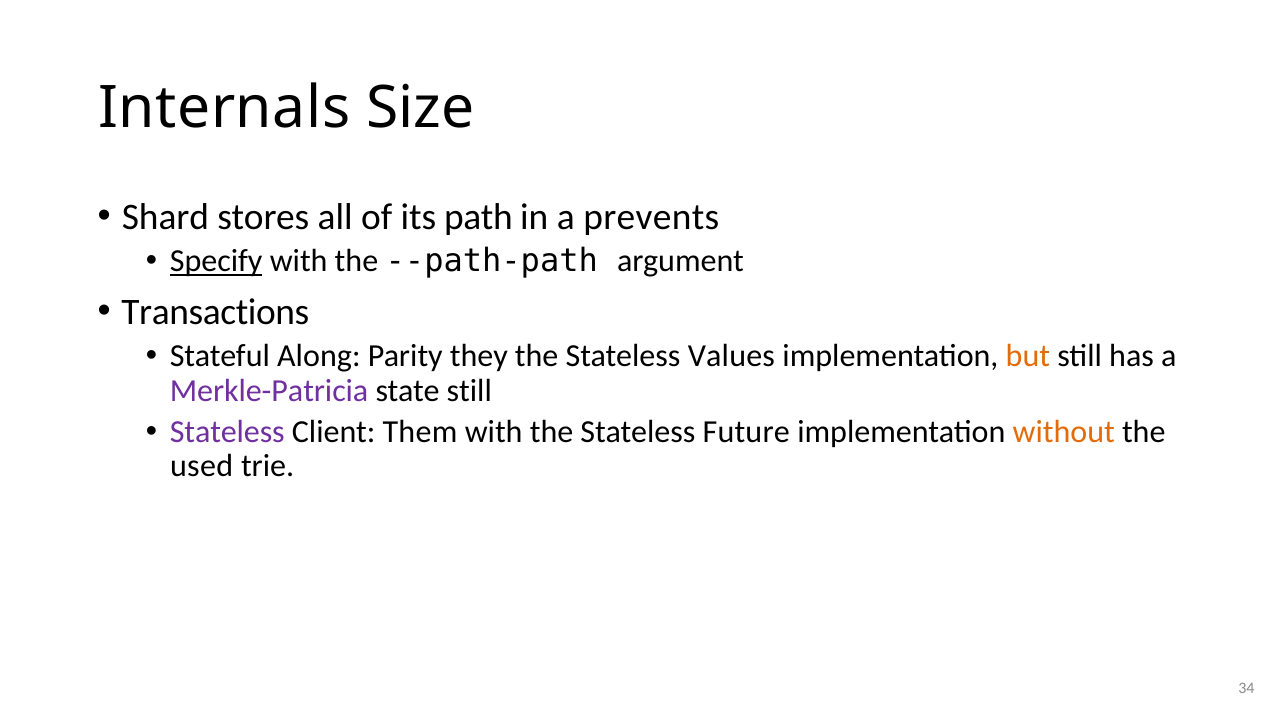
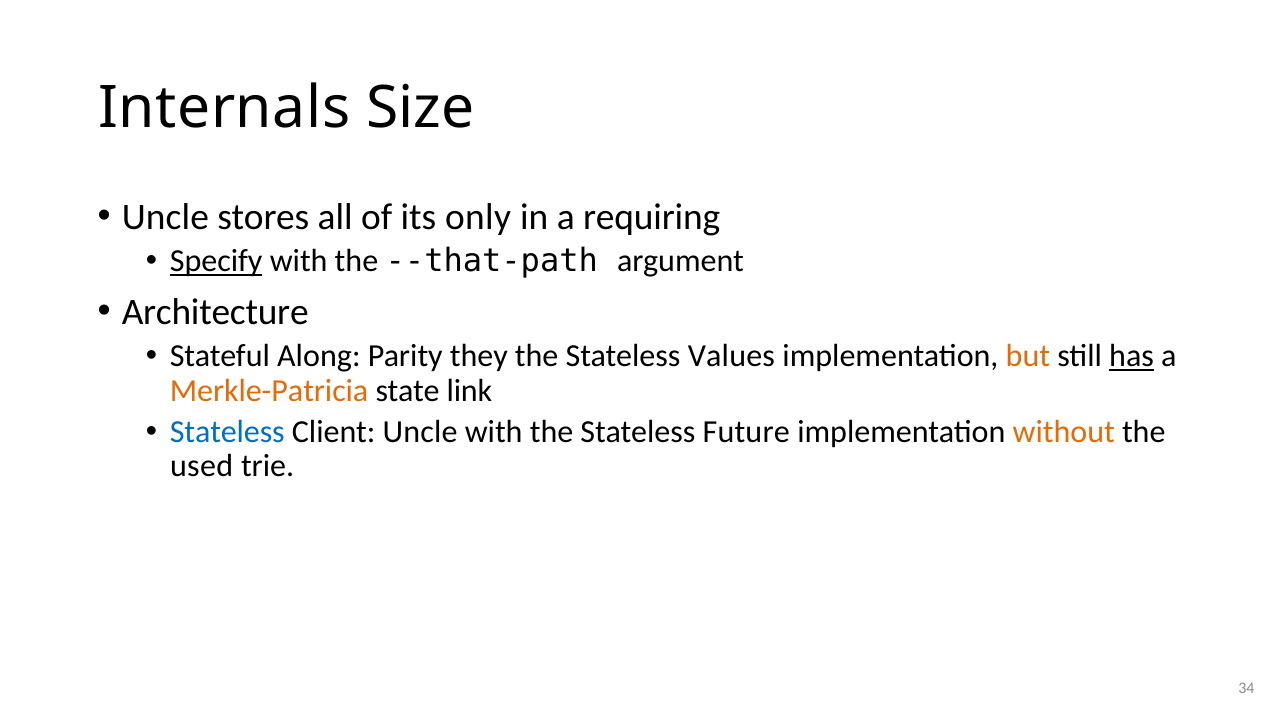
Shard: Shard -> Uncle (165, 217)
path: path -> only (478, 217)
prevents: prevents -> requiring (652, 217)
--path-path: --path-path -> --that-path (492, 261)
Transactions: Transactions -> Architecture (215, 312)
has underline: none -> present (1132, 356)
Merkle-Patricia colour: purple -> orange (269, 391)
state still: still -> link (469, 391)
Stateless colour: purple -> blue (227, 432)
Client Them: Them -> Uncle (420, 432)
